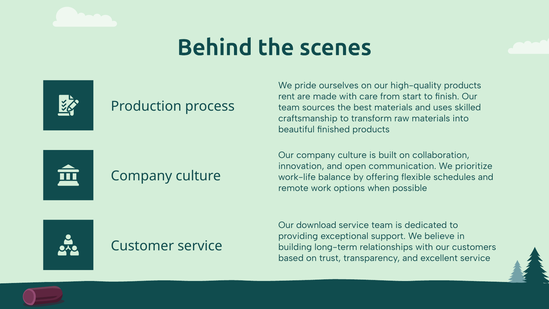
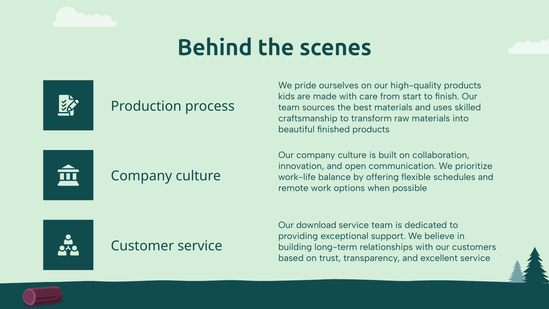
rent: rent -> kids (287, 96)
